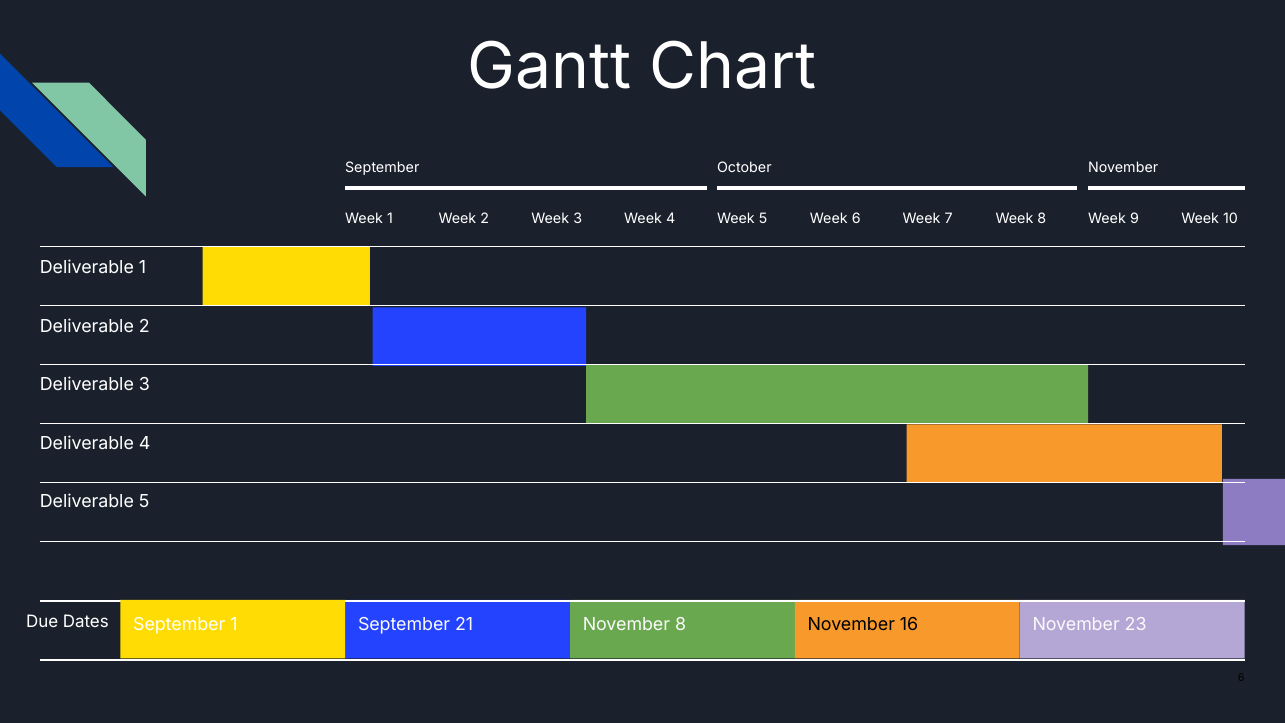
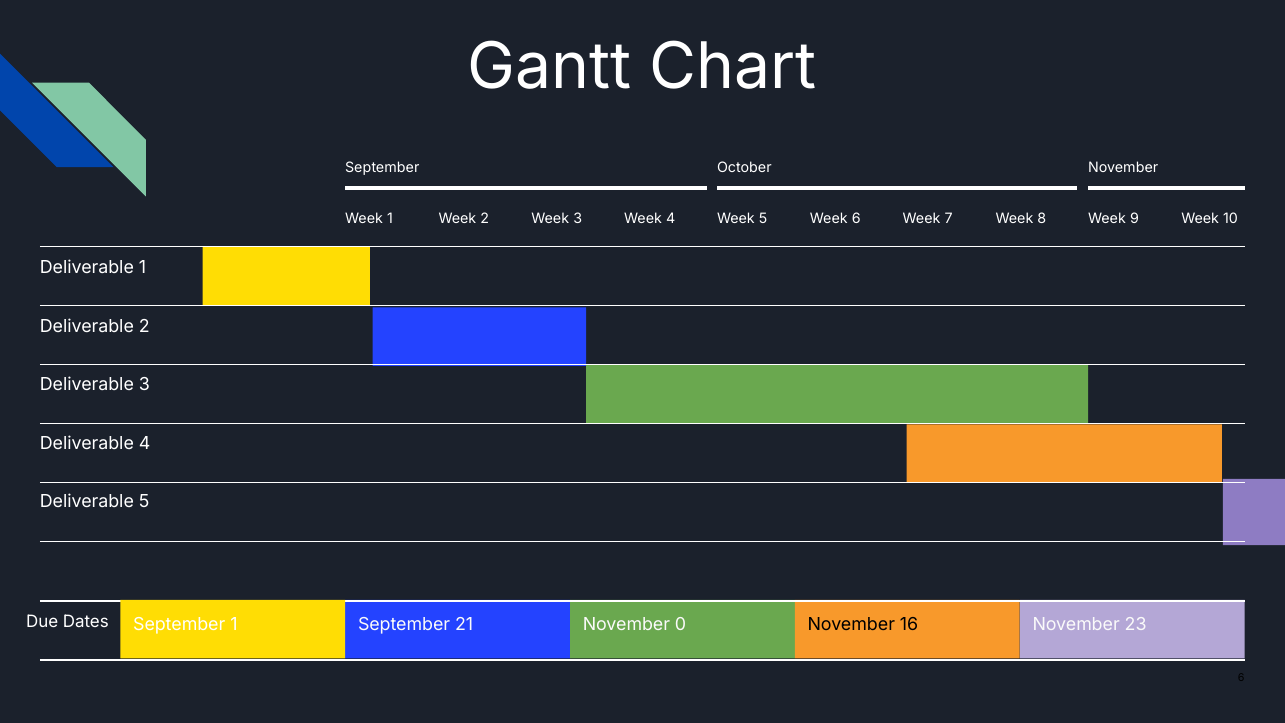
November 8: 8 -> 0 (681, 624)
